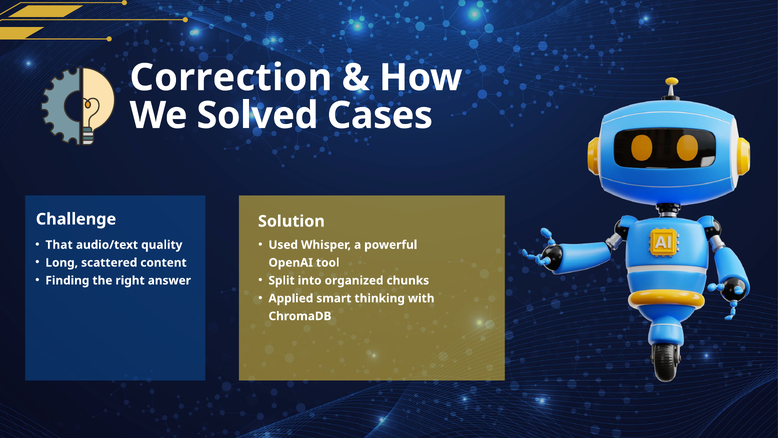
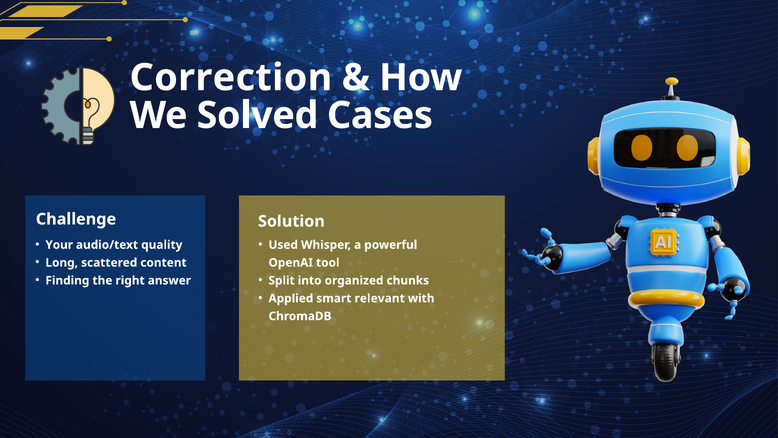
That: That -> Your (59, 245)
thinking: thinking -> relevant (380, 298)
